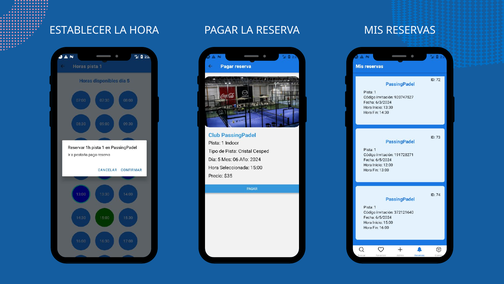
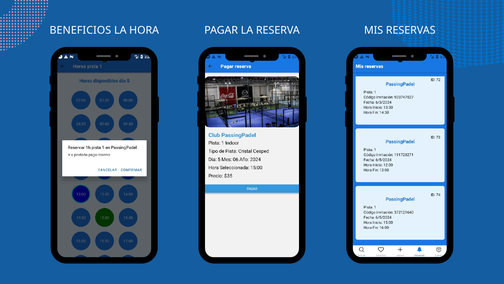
ESTABLECER: ESTABLECER -> BENEFICIOS (80, 30)
